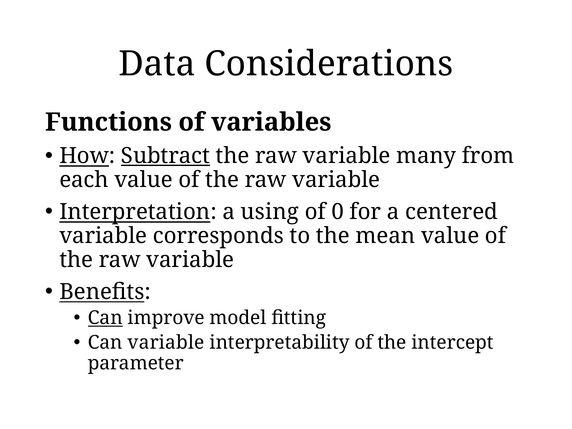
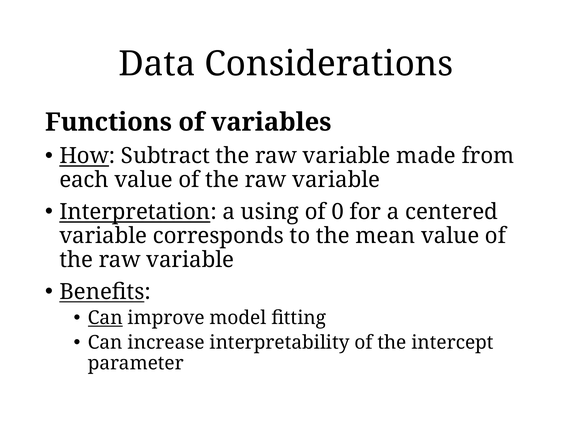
Subtract underline: present -> none (165, 156)
many: many -> made (426, 156)
Can variable: variable -> increase (166, 343)
